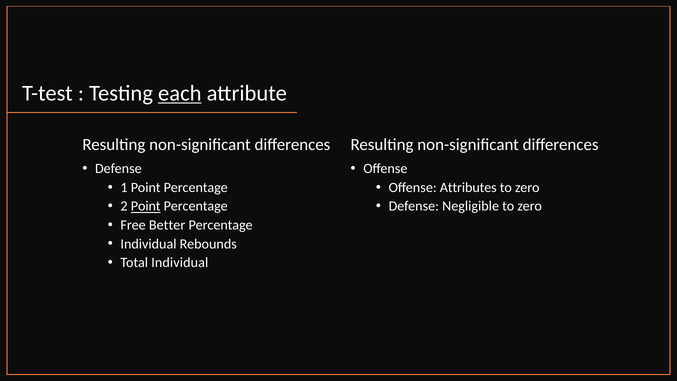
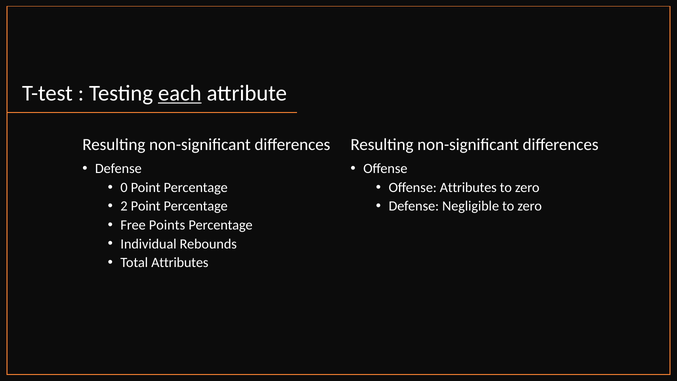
1: 1 -> 0 (124, 187)
Point underline: present -> none (146, 206)
Better: Better -> Points (167, 225)
Total Individual: Individual -> Attributes (180, 262)
